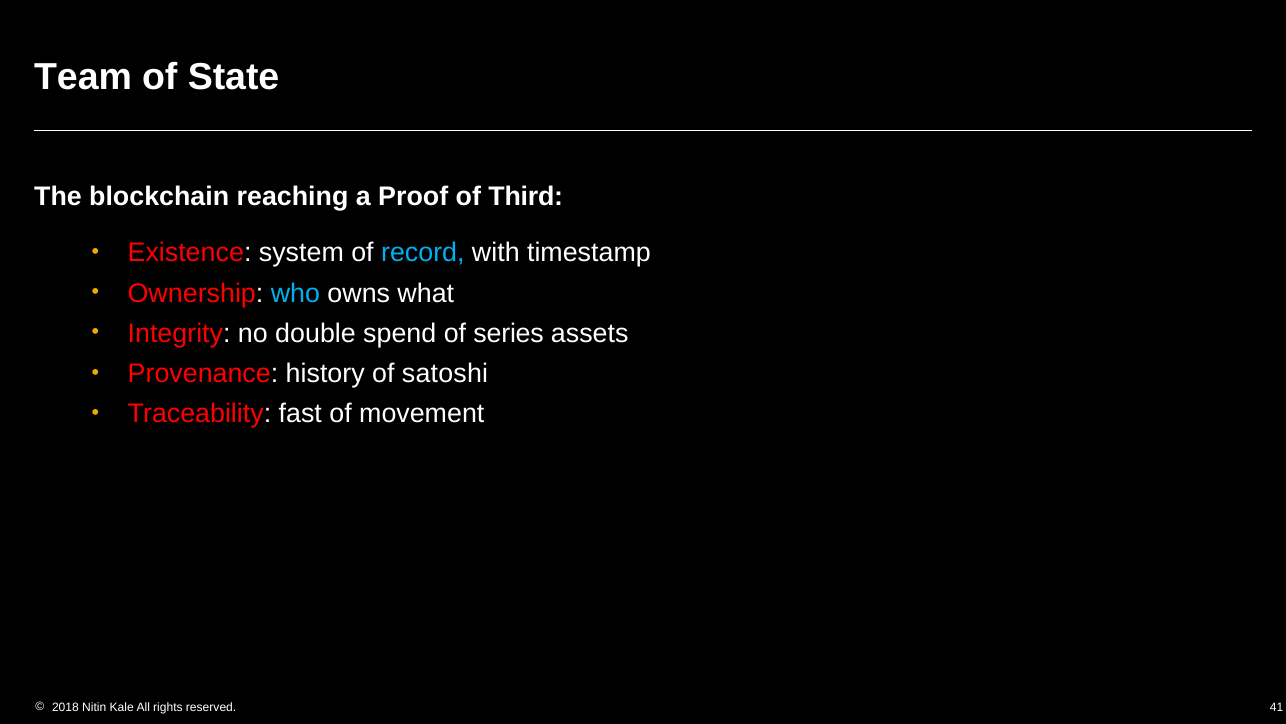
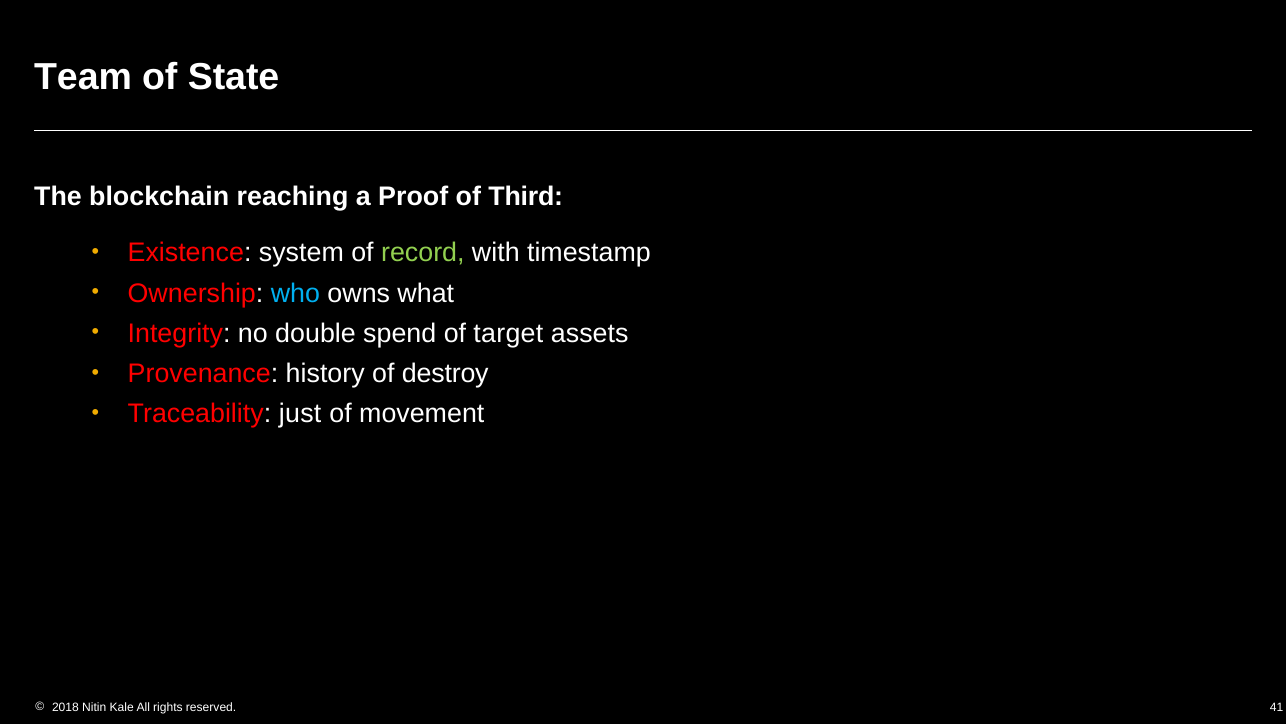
record colour: light blue -> light green (423, 253)
series: series -> target (508, 333)
satoshi: satoshi -> destroy (445, 373)
fast: fast -> just (300, 413)
